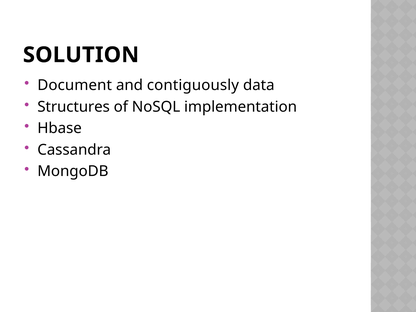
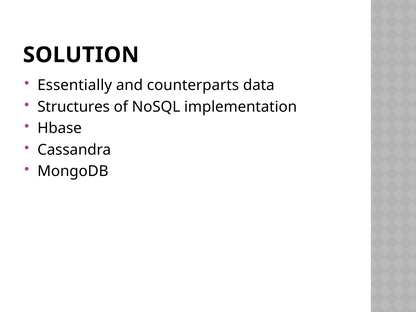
Document: Document -> Essentially (75, 85)
contiguously: contiguously -> counterparts (193, 85)
